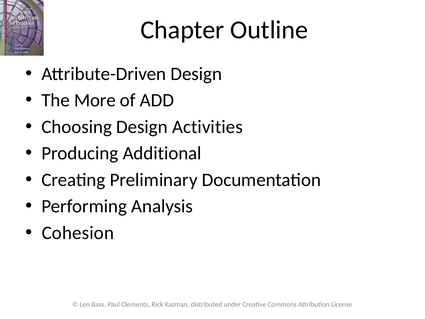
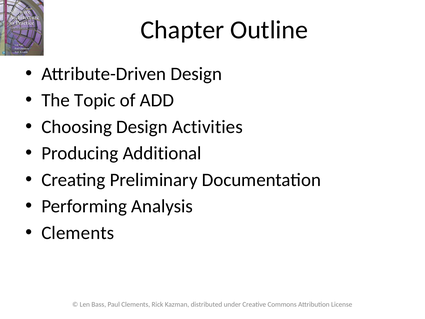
More: More -> Topic (95, 100)
Cohesion: Cohesion -> Clements (78, 233)
